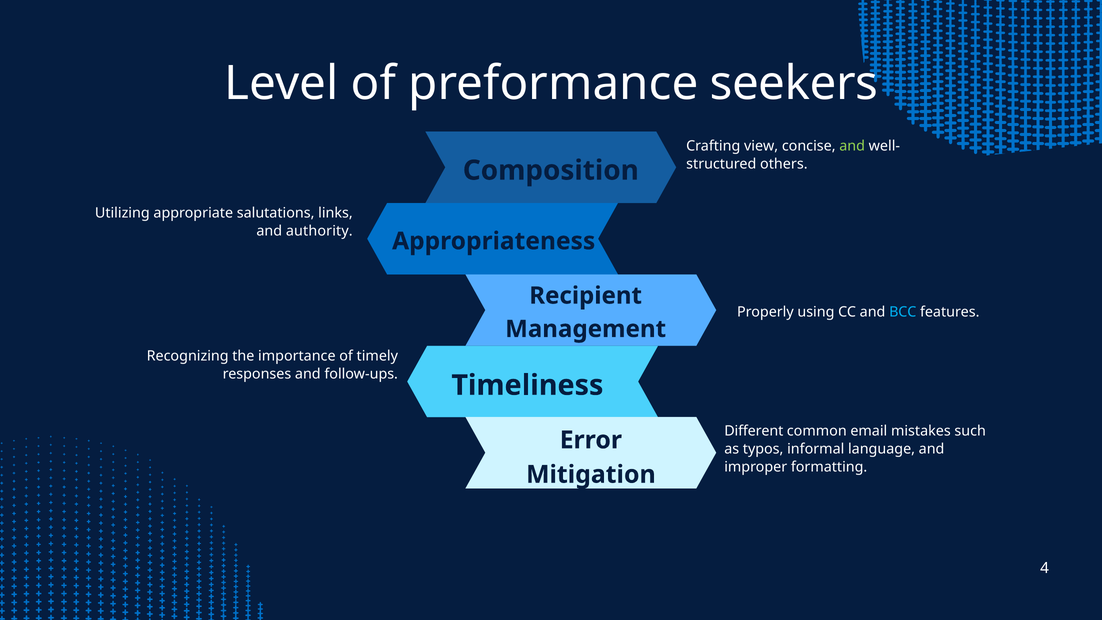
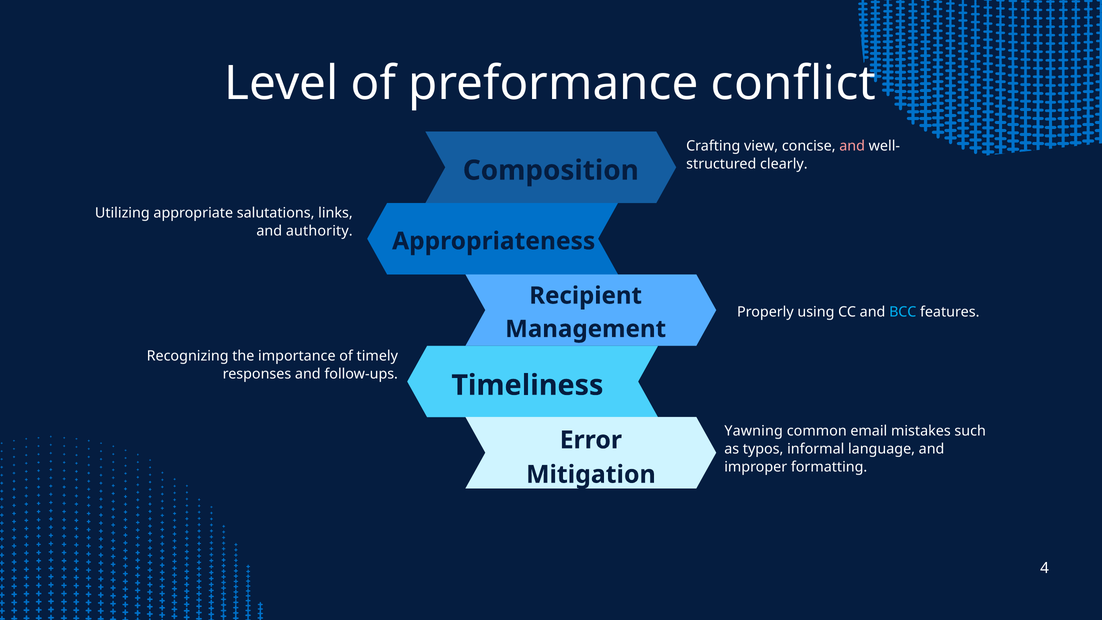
seekers: seekers -> conflict (793, 83)
and colour: light green -> pink (852, 146)
others: others -> clearly (784, 164)
Different: Different -> Yawning (754, 431)
